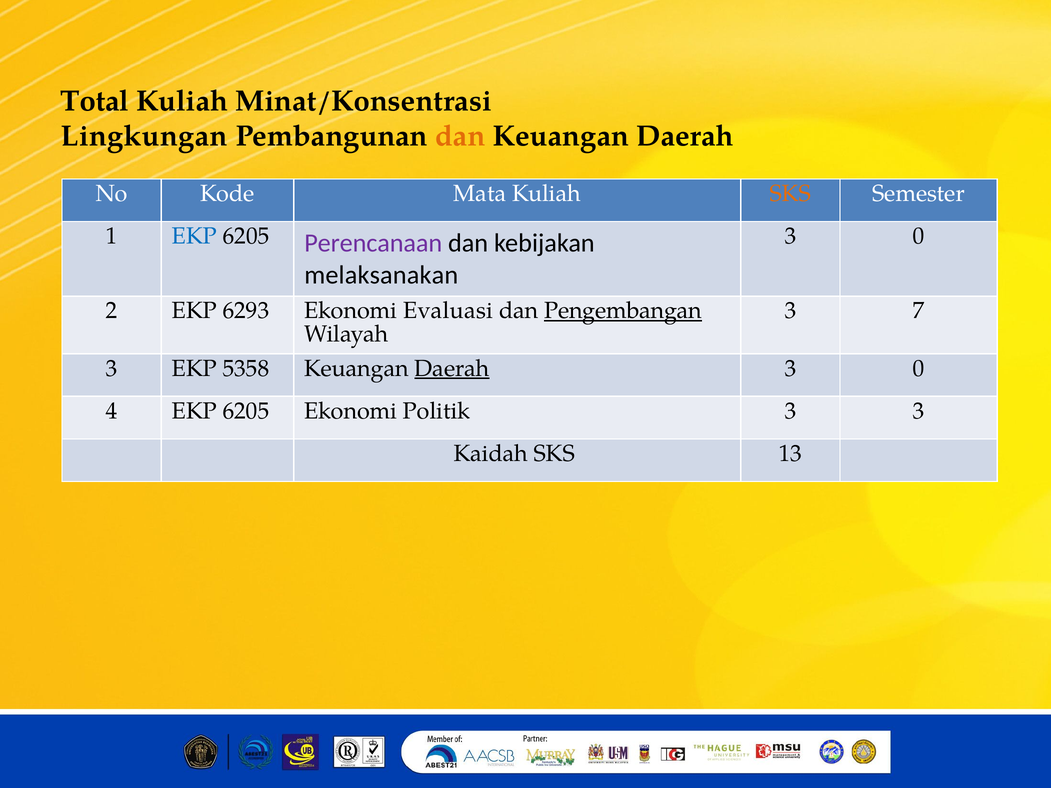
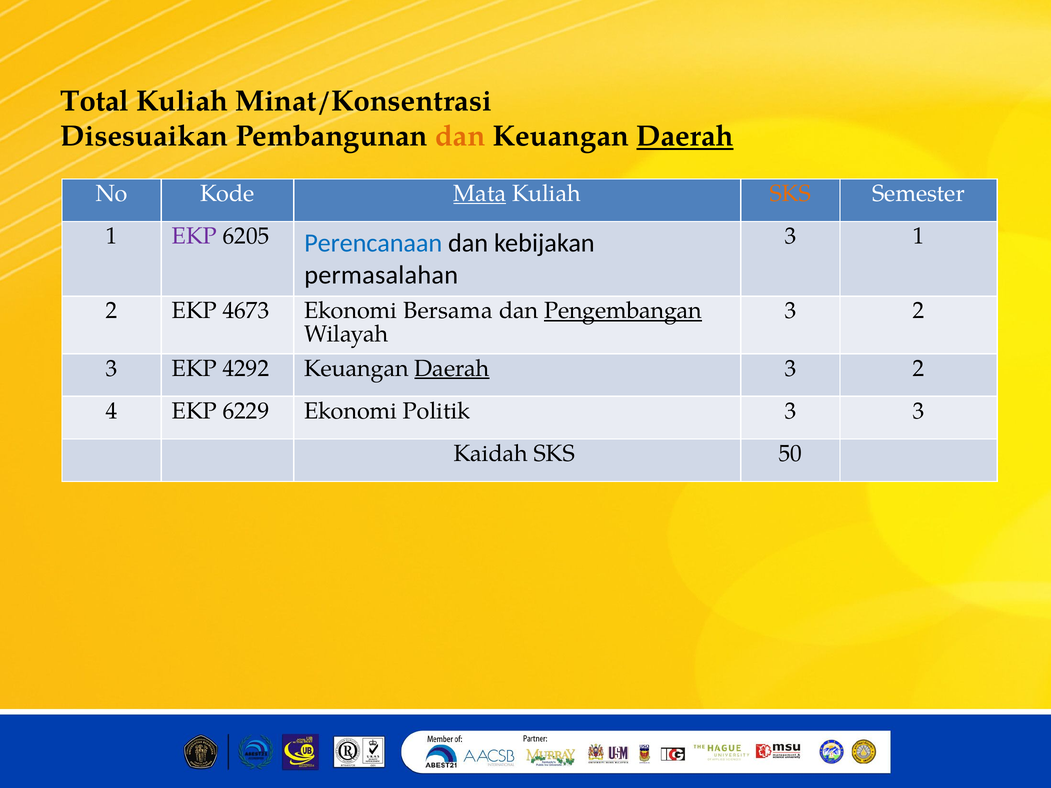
Lingkungan: Lingkungan -> Disesuaikan (144, 136)
Daerah underline: none -> present (685, 136)
Mata underline: none -> present (480, 194)
EKP colour: blue -> purple (194, 236)
Perencanaan colour: purple -> blue (373, 243)
0: 0 -> 1 (919, 236)
melaksanakan: melaksanakan -> permasalahan (381, 275)
6293: 6293 -> 4673 (246, 311)
Evaluasi: Evaluasi -> Bersama (448, 311)
7: 7 -> 2 (919, 311)
5358: 5358 -> 4292 (246, 368)
0: 0 -> 2 (919, 368)
4 EKP 6205: 6205 -> 6229 (246, 411)
13: 13 -> 50 (790, 454)
